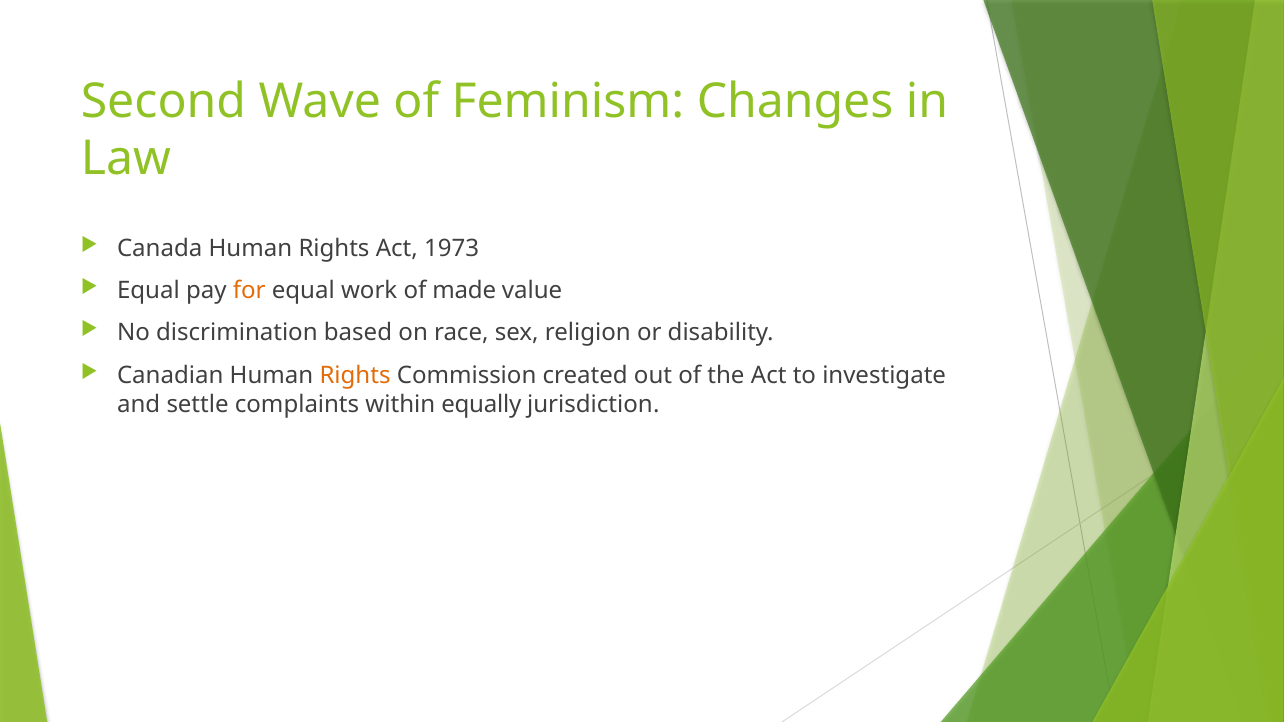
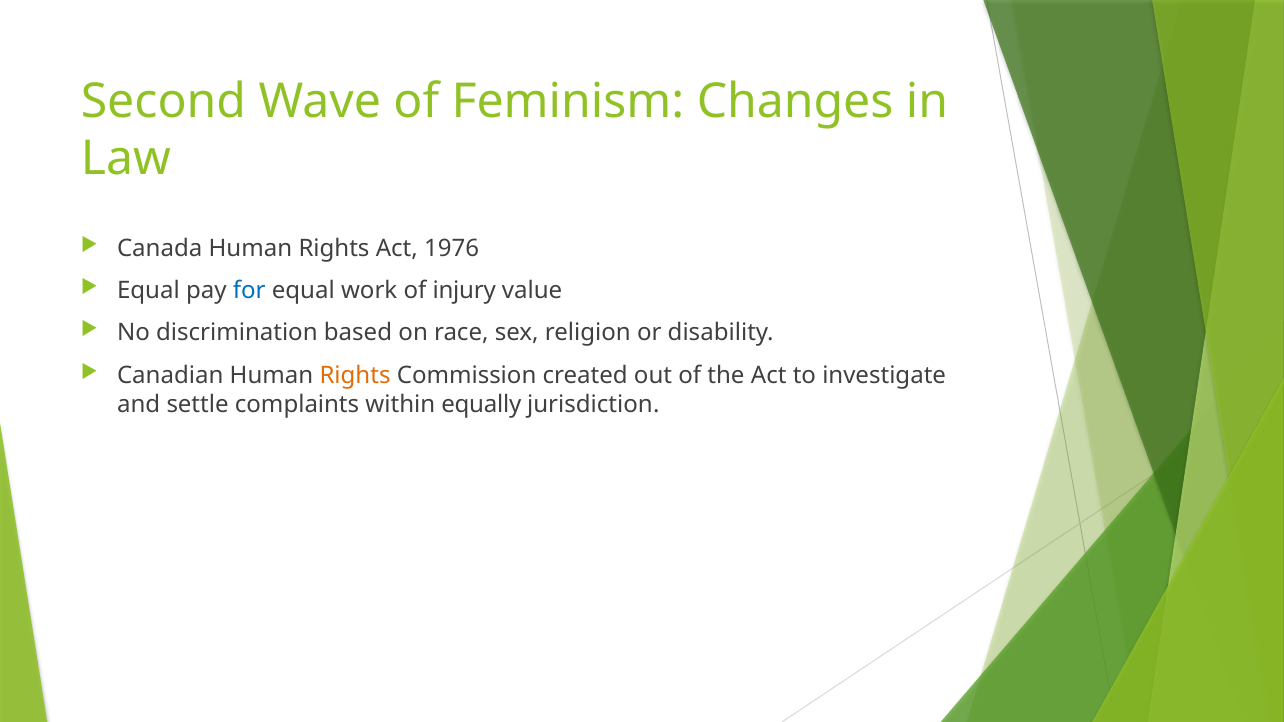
1973: 1973 -> 1976 (452, 248)
for colour: orange -> blue (249, 291)
made: made -> injury (464, 291)
